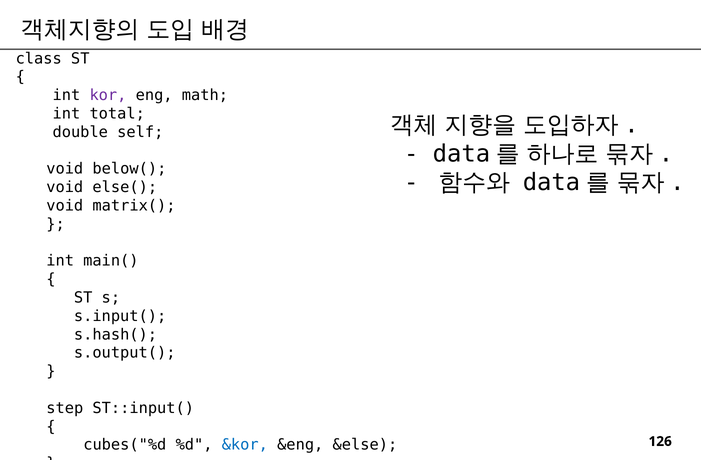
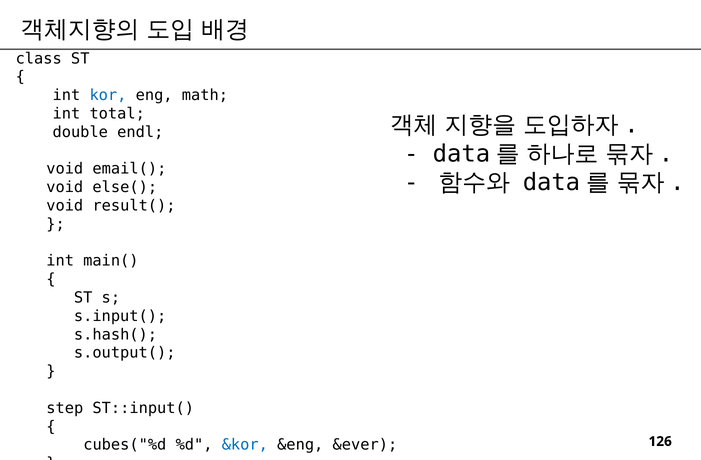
kor colour: purple -> blue (108, 95)
self: self -> endl (140, 132)
below(: below( -> email( (129, 169)
matrix(: matrix( -> result( (134, 206)
&else: &else -> &ever (365, 445)
